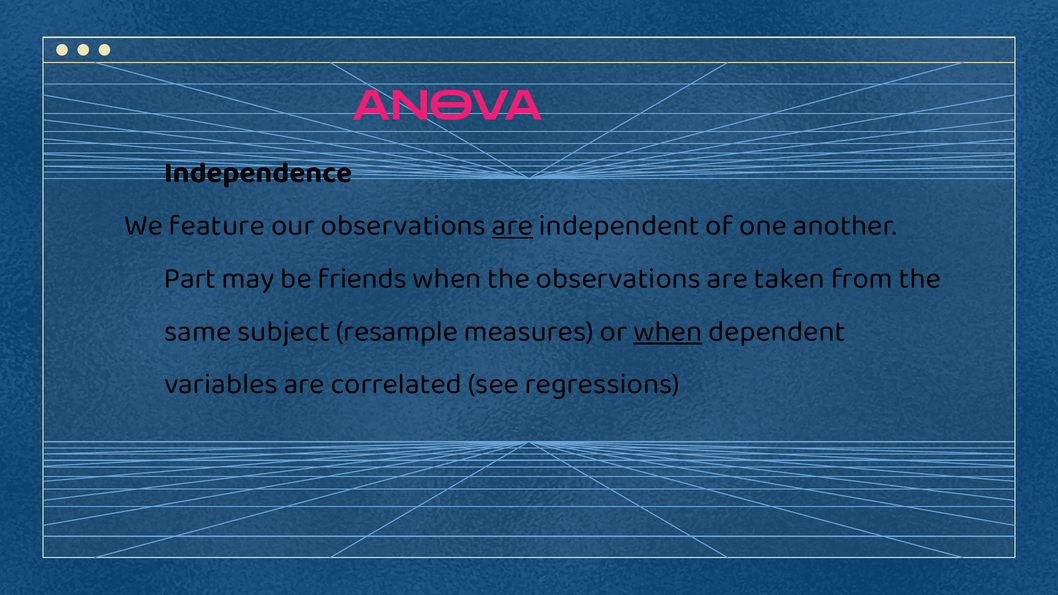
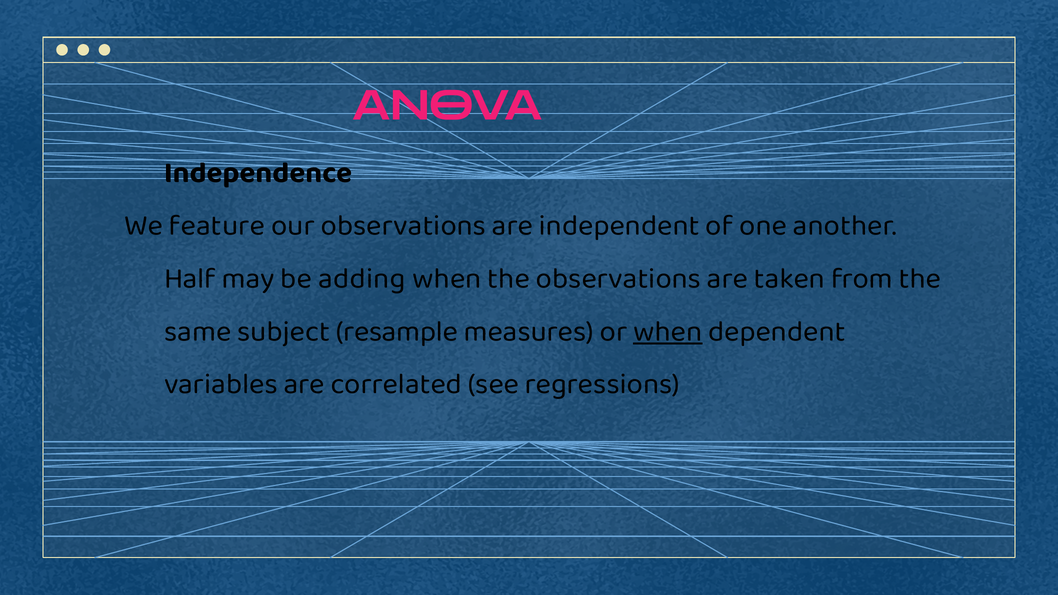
are underline: present -> none (512, 225)
Part: Part -> Half (190, 278)
friends: friends -> adding (362, 278)
